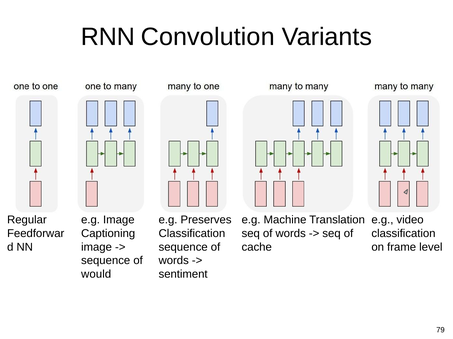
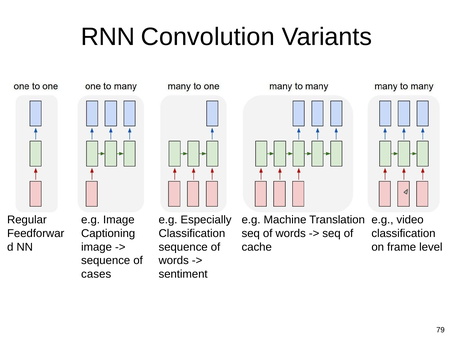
Preserves: Preserves -> Especially (206, 220)
would: would -> cases (96, 275)
